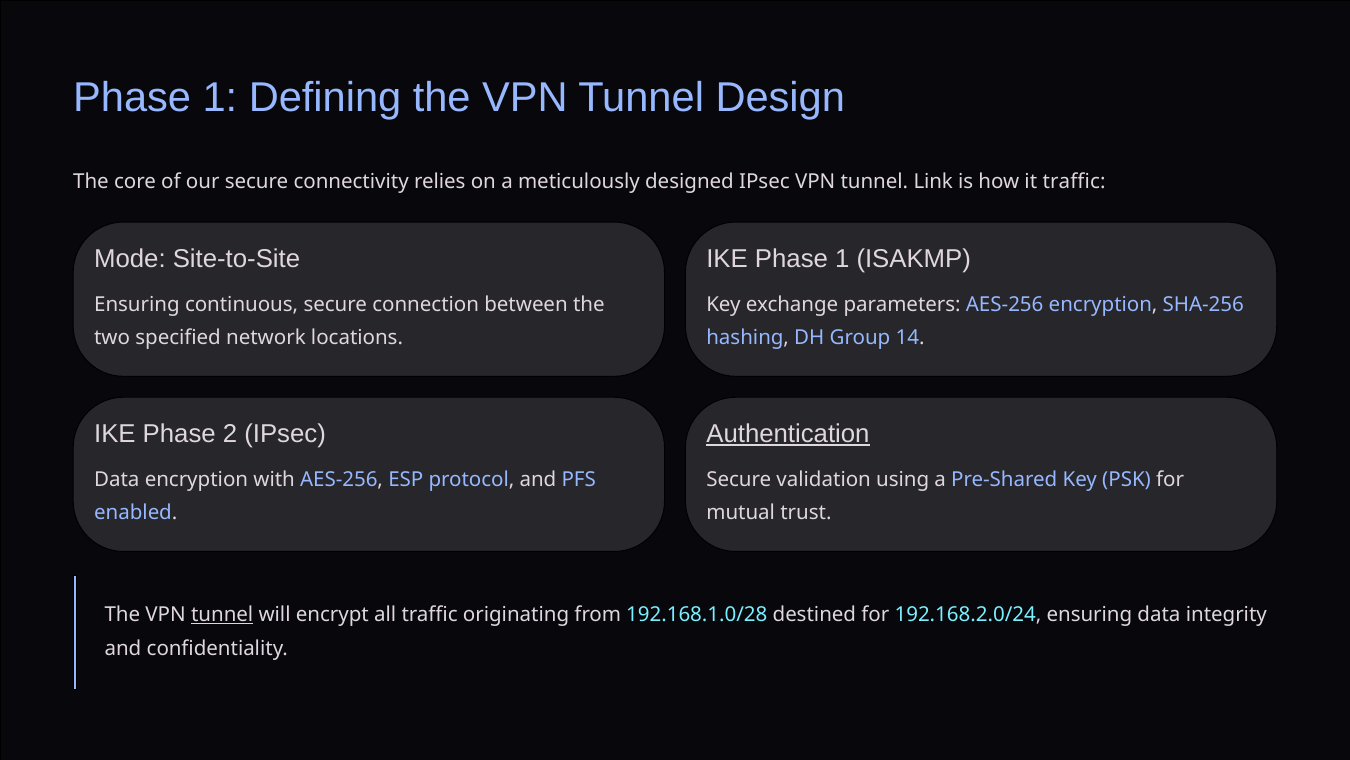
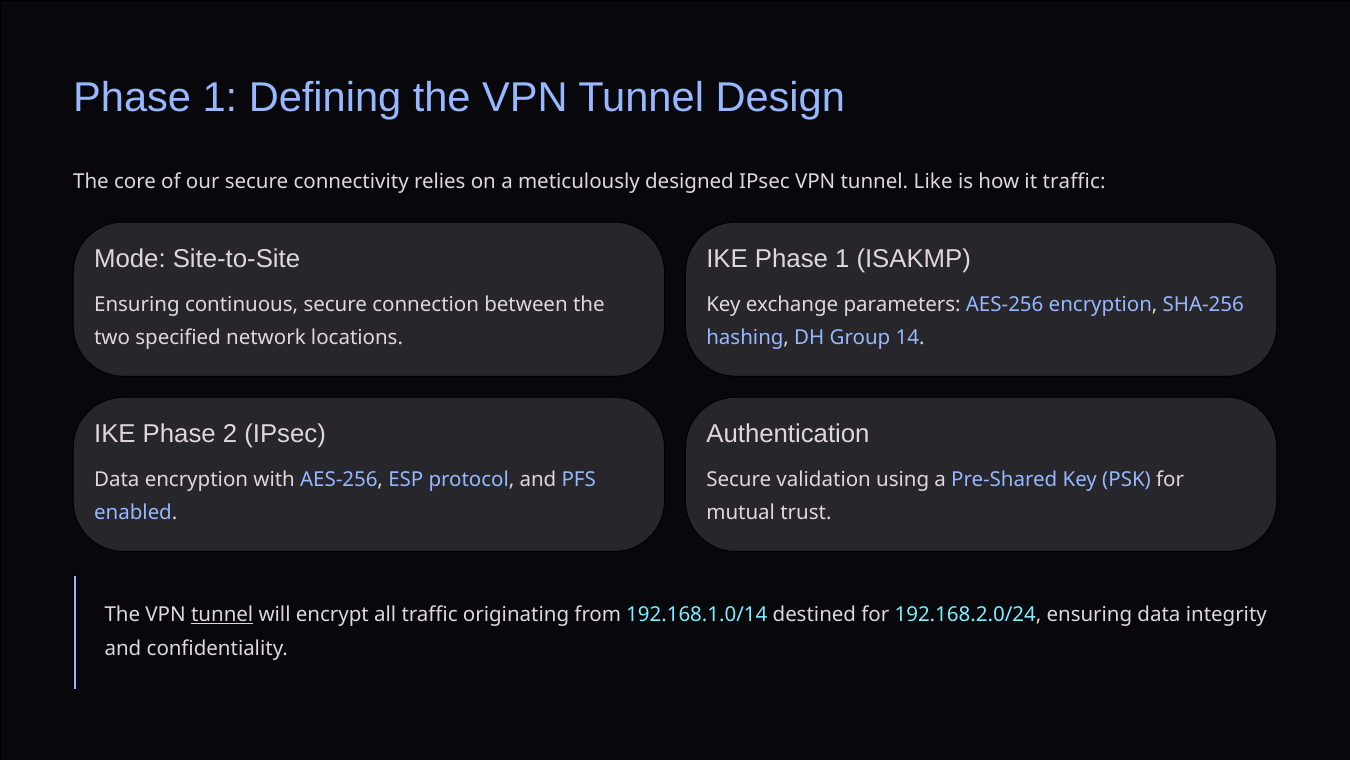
Link: Link -> Like (933, 181)
Authentication underline: present -> none (788, 434)
192.168.1.0/28: 192.168.1.0/28 -> 192.168.1.0/14 (697, 614)
